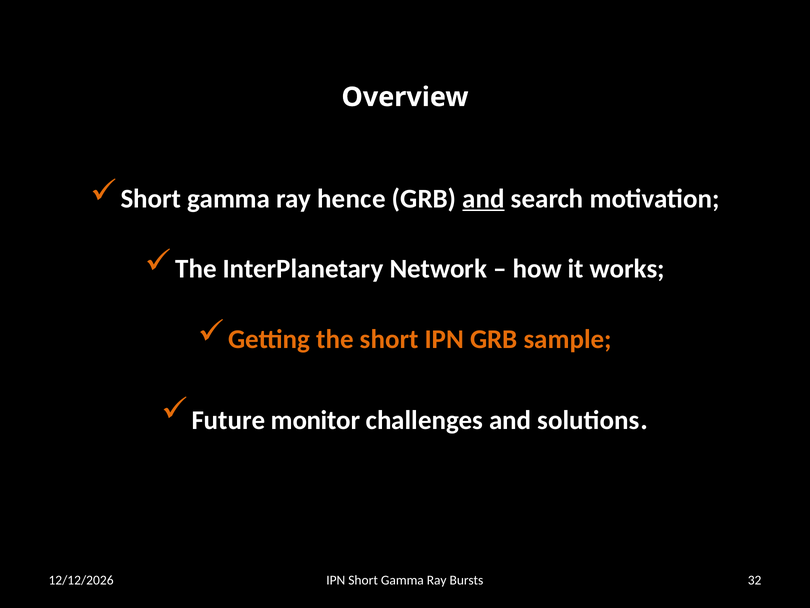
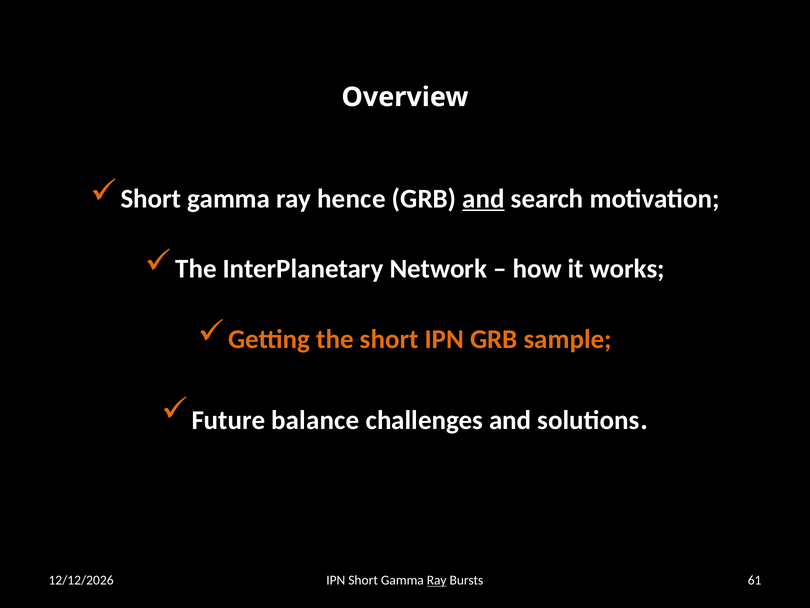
monitor: monitor -> balance (315, 420)
Ray underline: none -> present (437, 580)
32: 32 -> 61 (755, 580)
